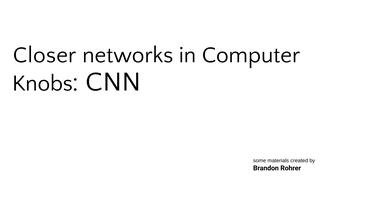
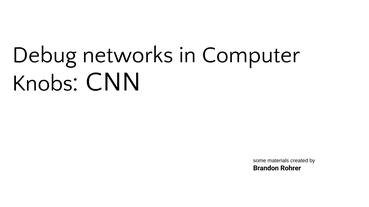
Closer: Closer -> Debug (45, 55)
